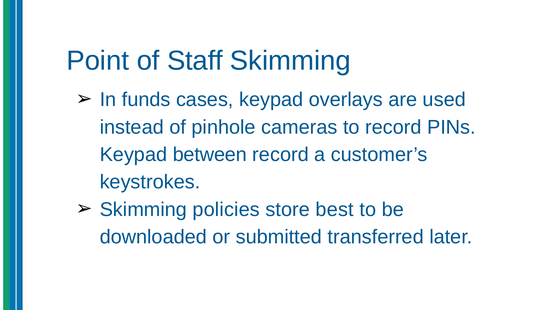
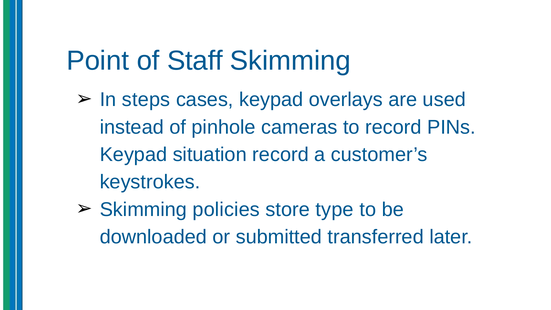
funds: funds -> steps (146, 100)
between: between -> situation (210, 155)
best: best -> type (335, 209)
